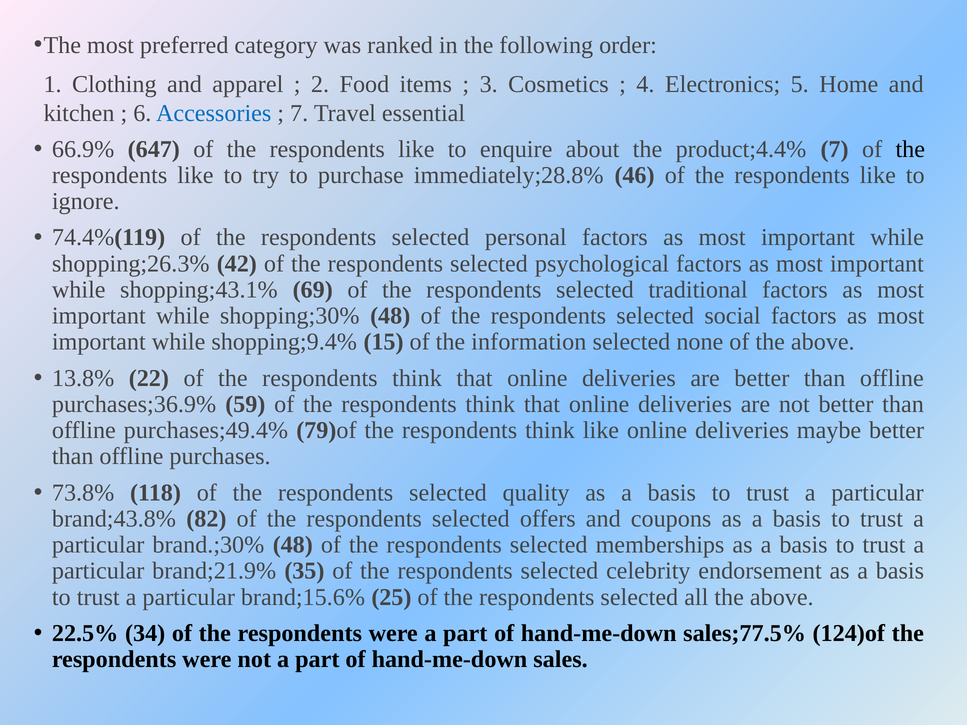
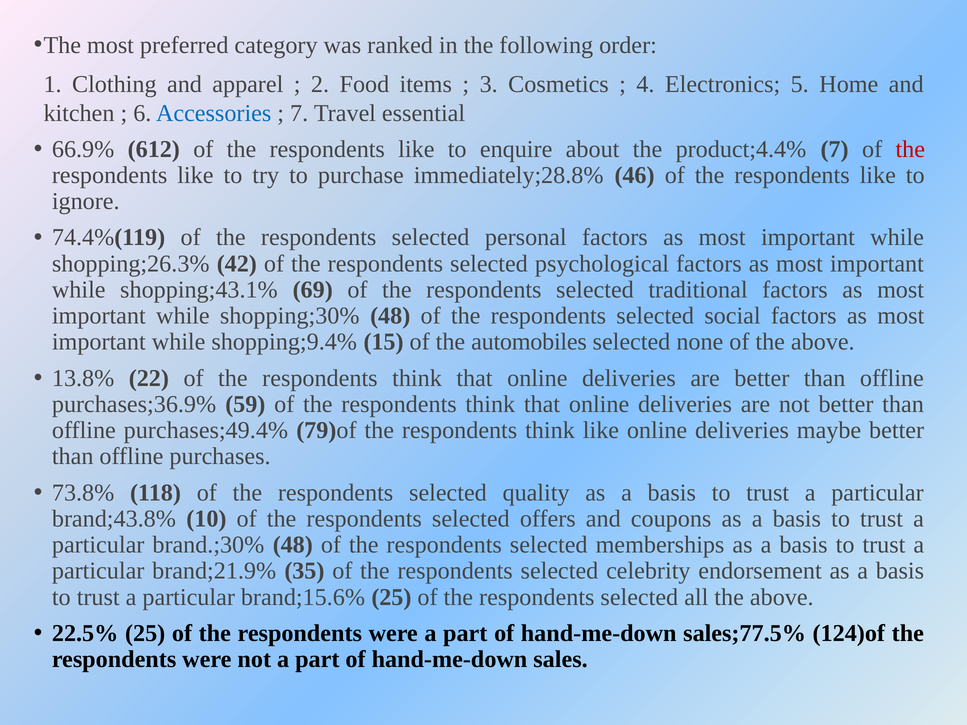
647: 647 -> 612 (154, 149)
the colour: black -> red (910, 149)
information: information -> automobiles (529, 342)
82: 82 -> 10 (206, 519)
22.5% 34: 34 -> 25 (145, 633)
